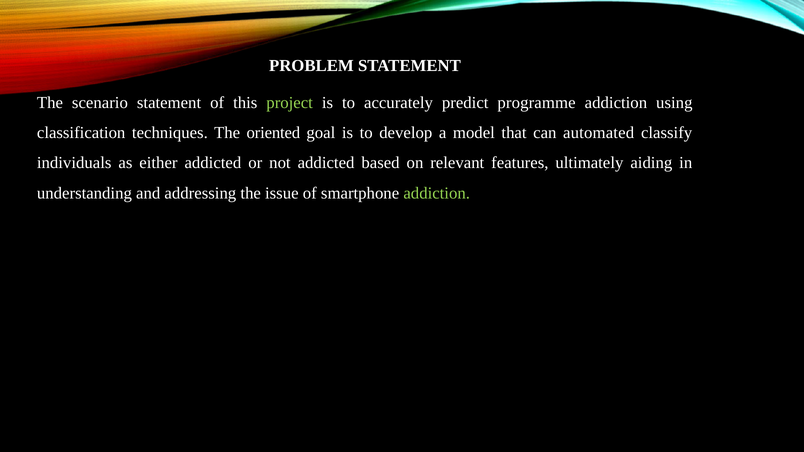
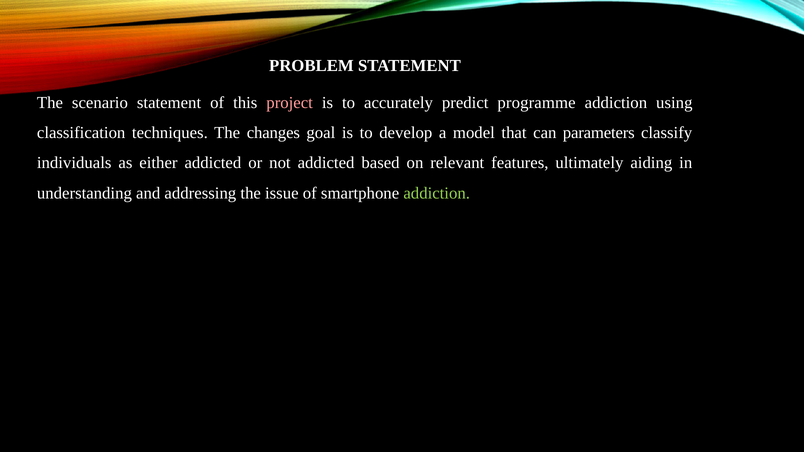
project colour: light green -> pink (290, 103)
oriented: oriented -> changes (273, 133)
automated: automated -> parameters (599, 133)
